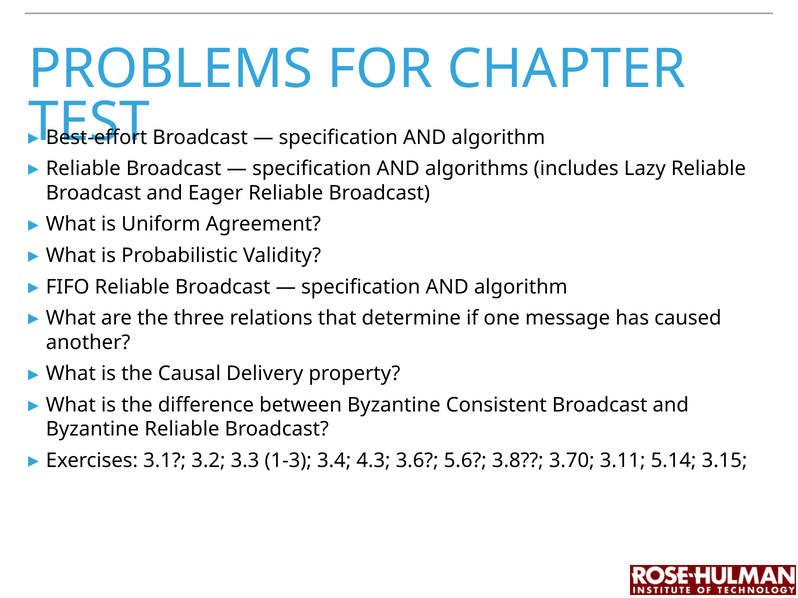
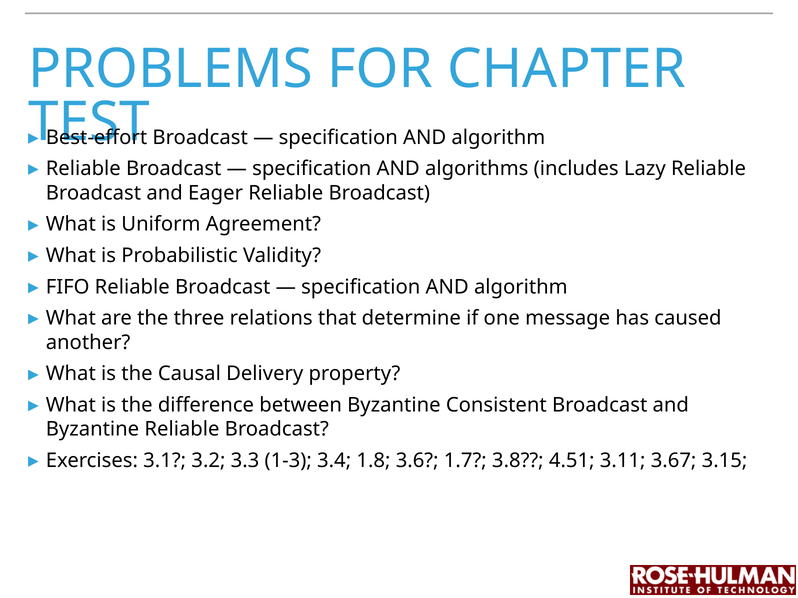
4.3: 4.3 -> 1.8 (373, 461)
5.6: 5.6 -> 1.7 (465, 461)
3.70: 3.70 -> 4.51 (572, 461)
5.14: 5.14 -> 3.67 (674, 461)
